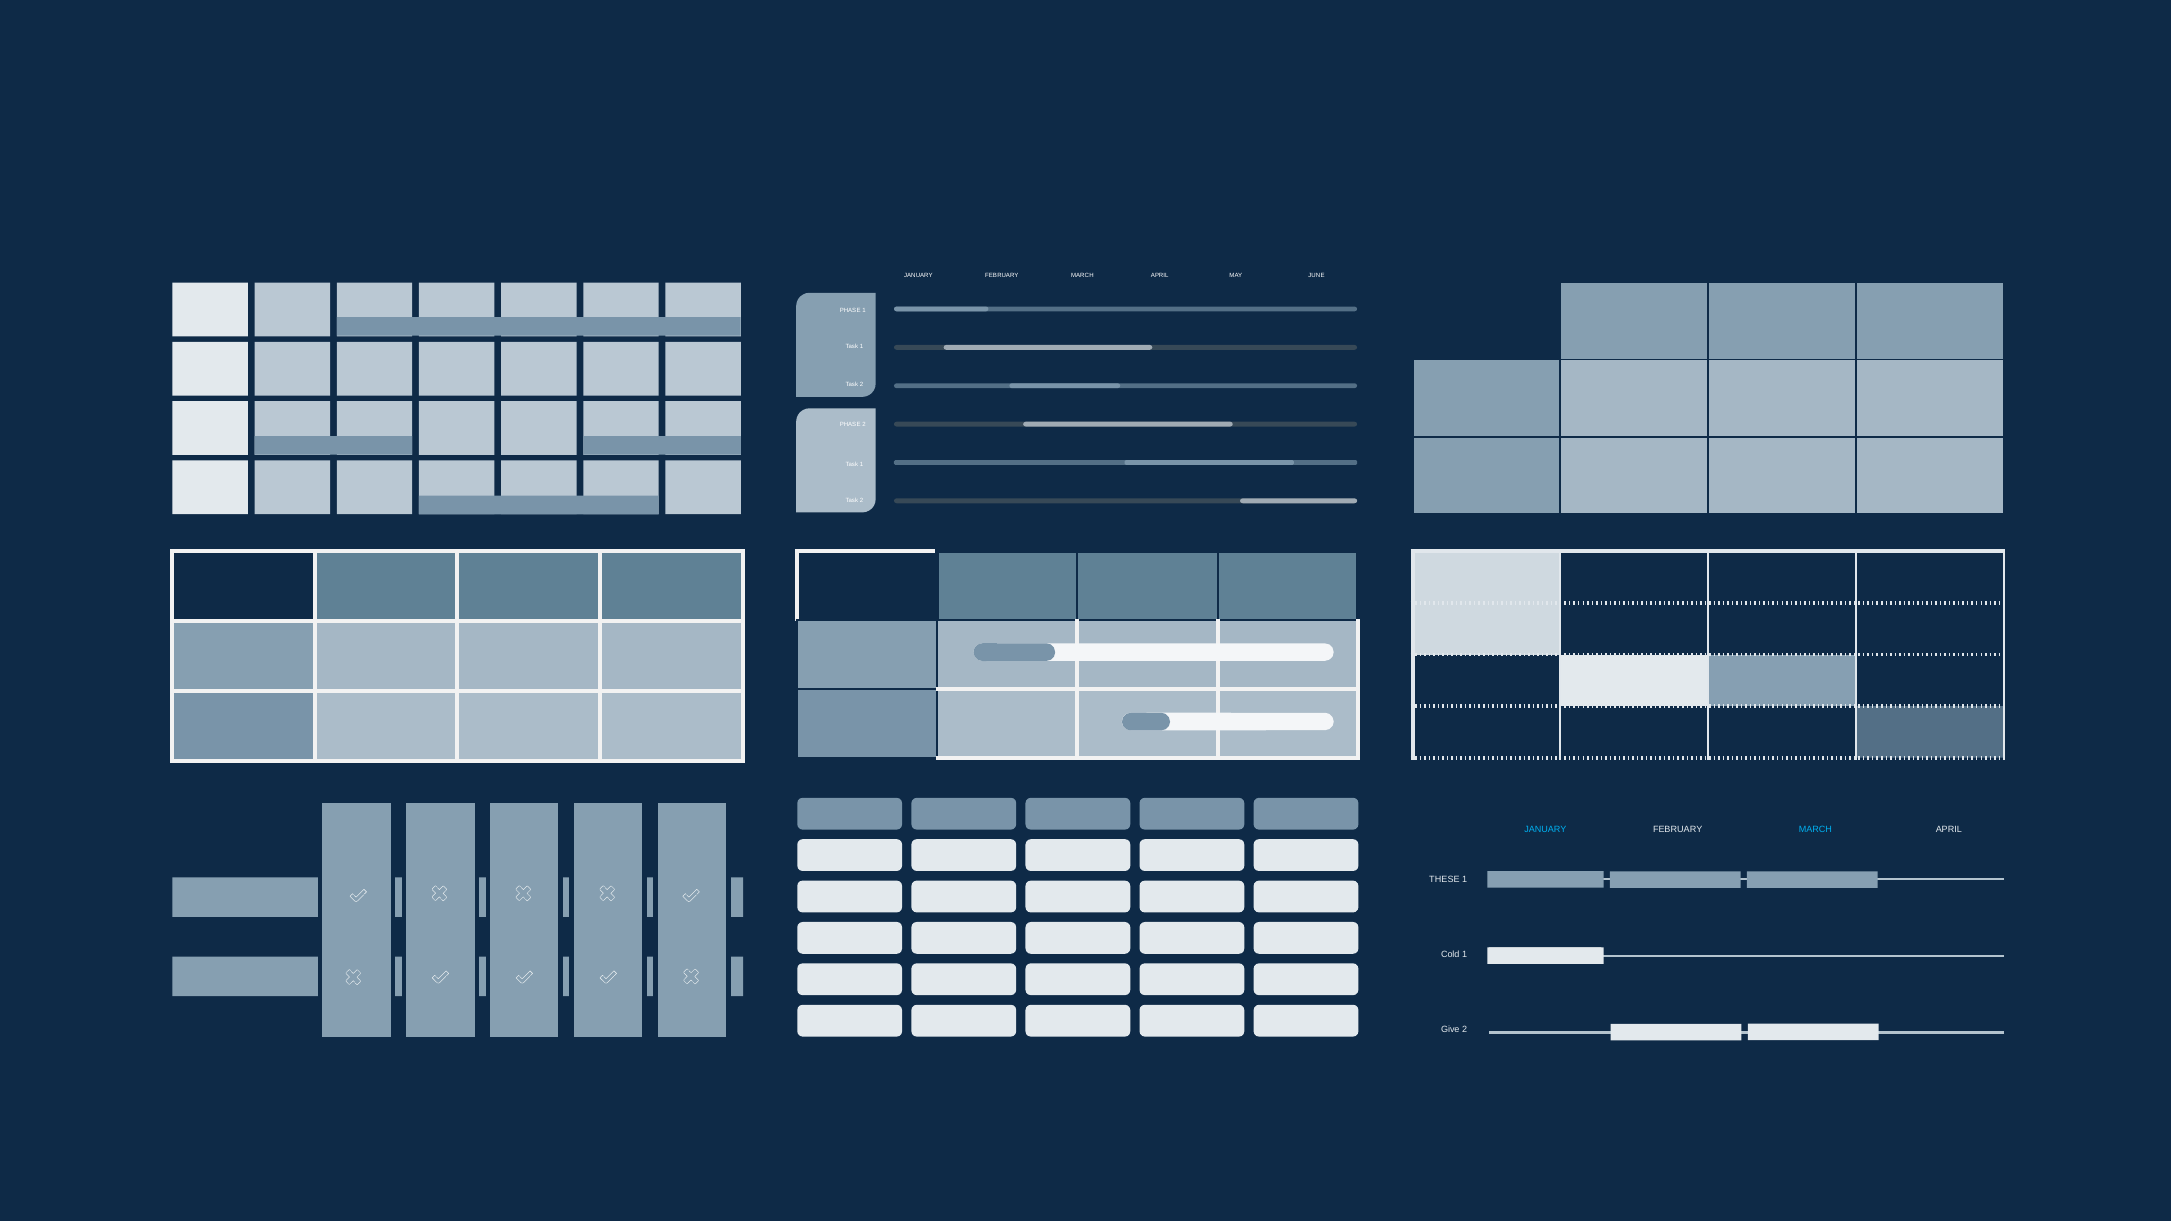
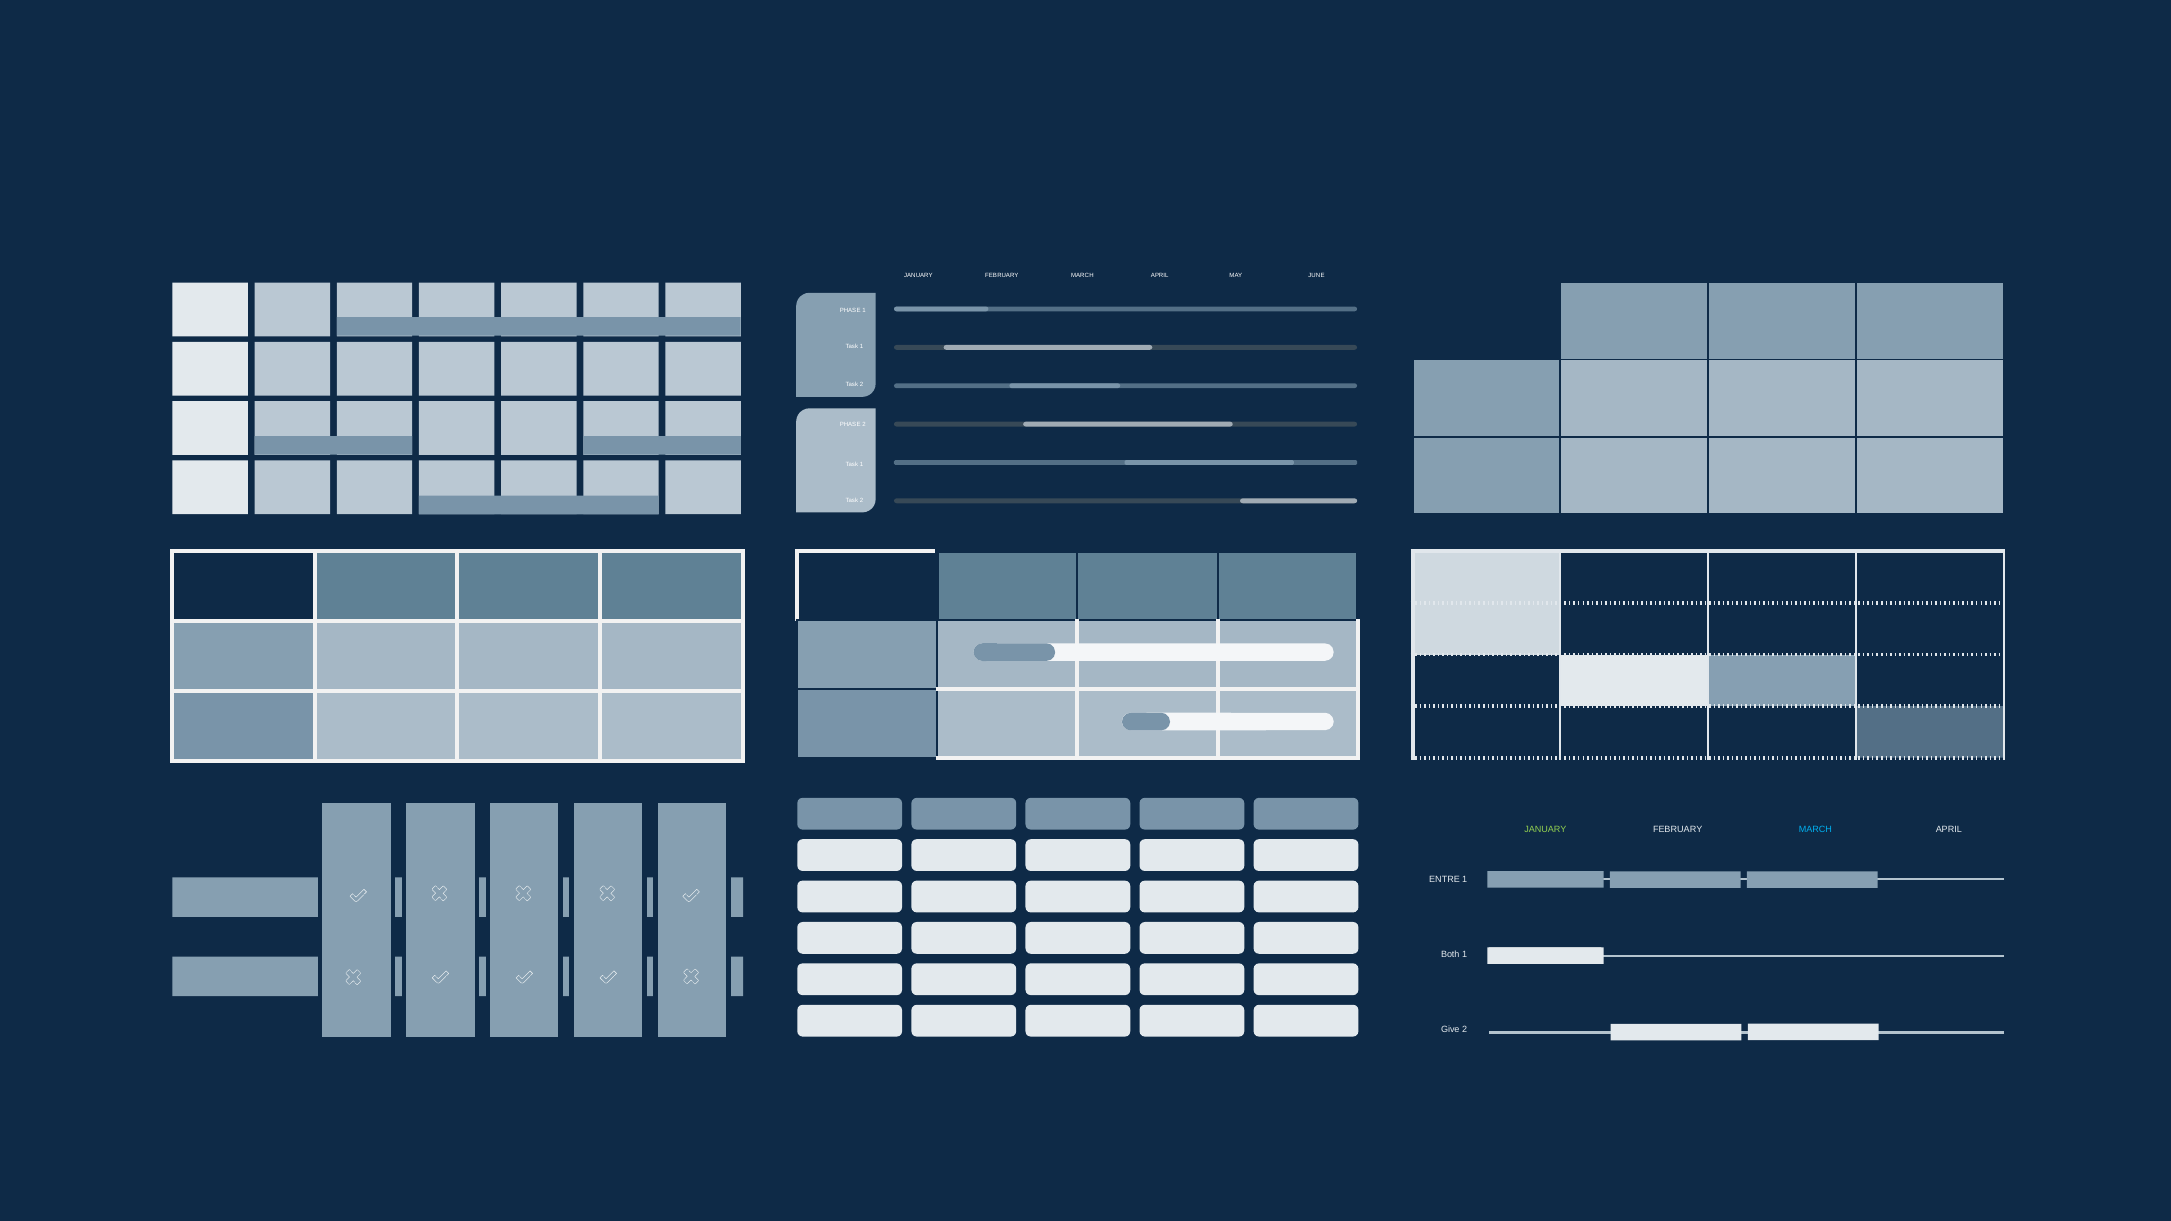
JANUARY colour: light blue -> light green (1545, 830)
THESE: THESE -> ENTRE (1445, 880)
Cold: Cold -> Both (1450, 955)
